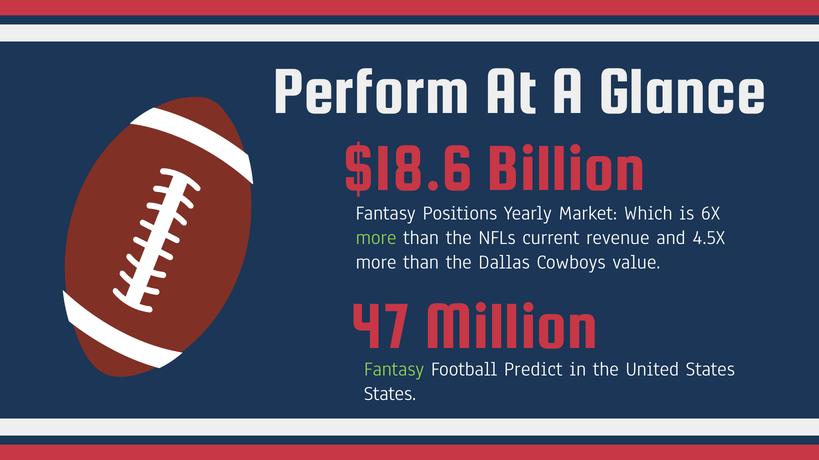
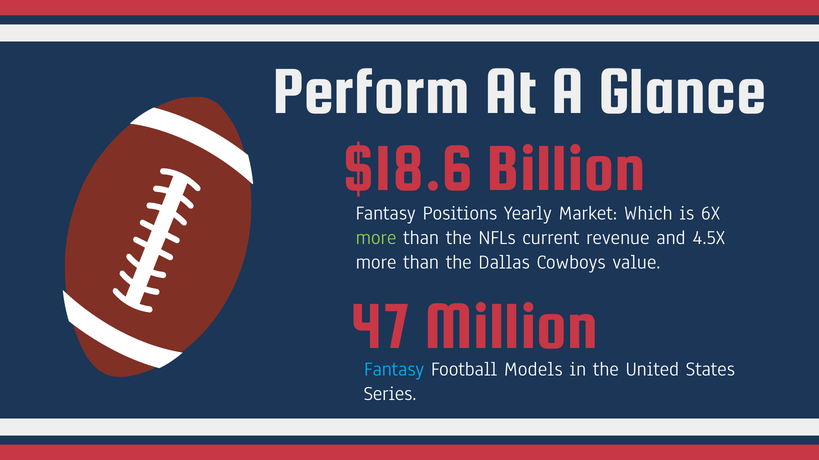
Fantasy colour: light green -> light blue (394, 369)
Predict: Predict -> Models (533, 369)
States: States -> Series (390, 394)
